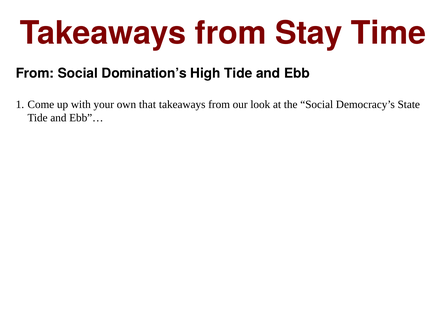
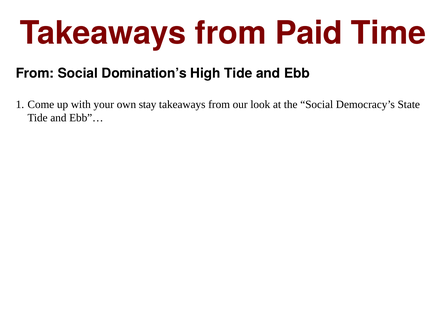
Stay: Stay -> Paid (309, 33)
that: that -> stay (148, 104)
